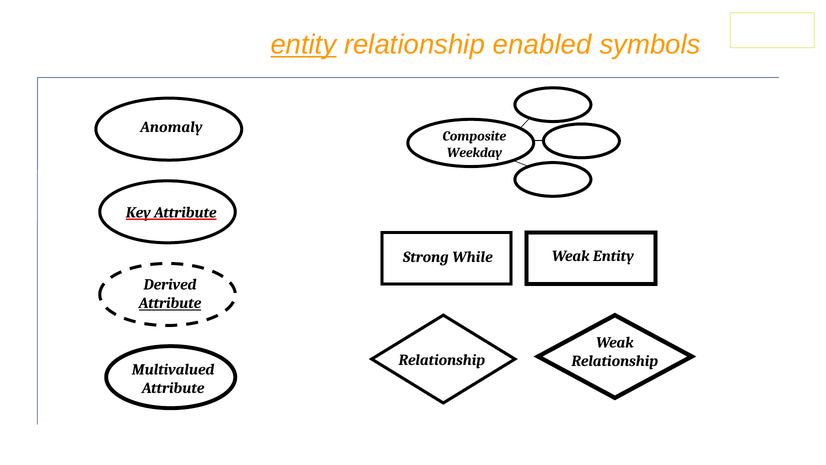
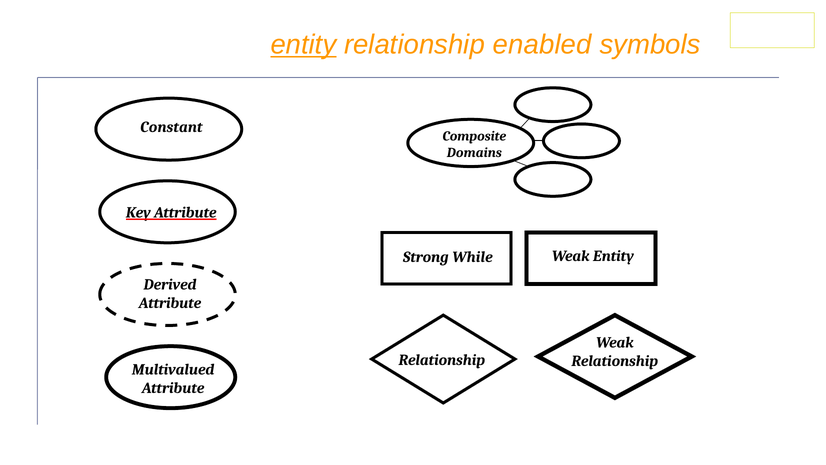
Anomaly: Anomaly -> Constant (171, 127)
Weekday: Weekday -> Domains (474, 153)
Attribute underline: present -> none (170, 303)
